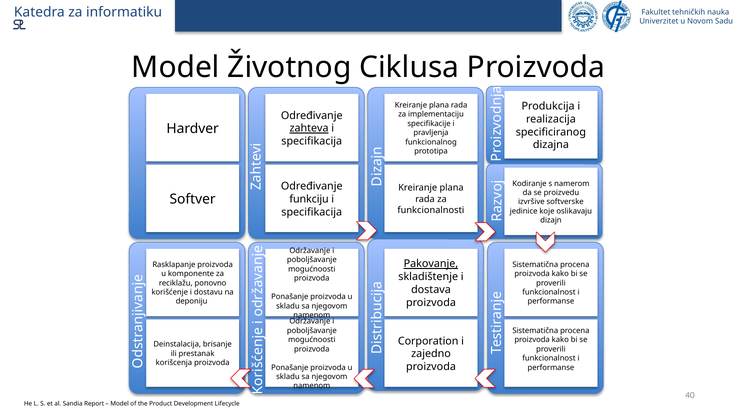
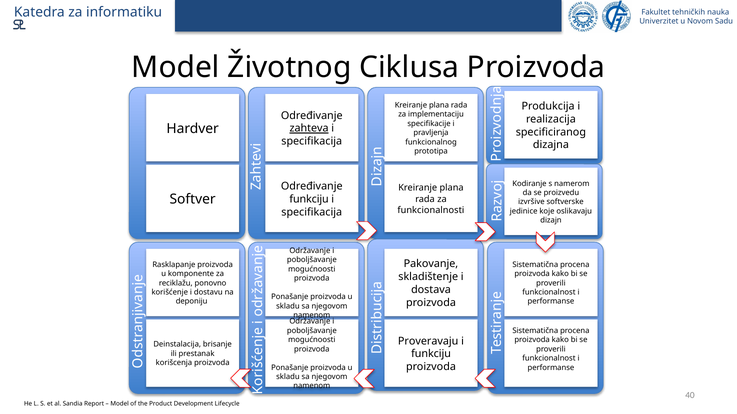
Pakovanje underline: present -> none (431, 264)
Corporation: Corporation -> Proveravaju (428, 341)
zajedno: zajedno -> funkciju (431, 354)
